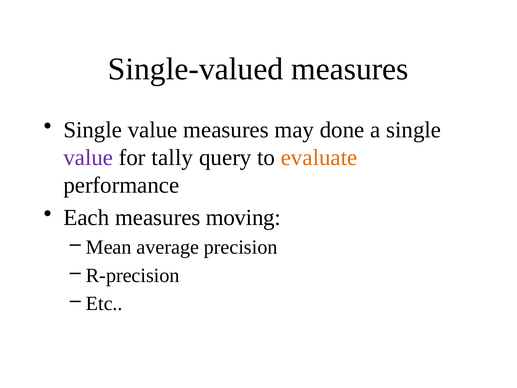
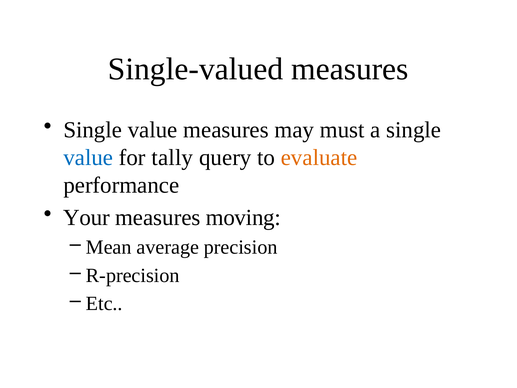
done: done -> must (342, 130)
value colour: purple -> blue (88, 158)
Each: Each -> Your (86, 217)
